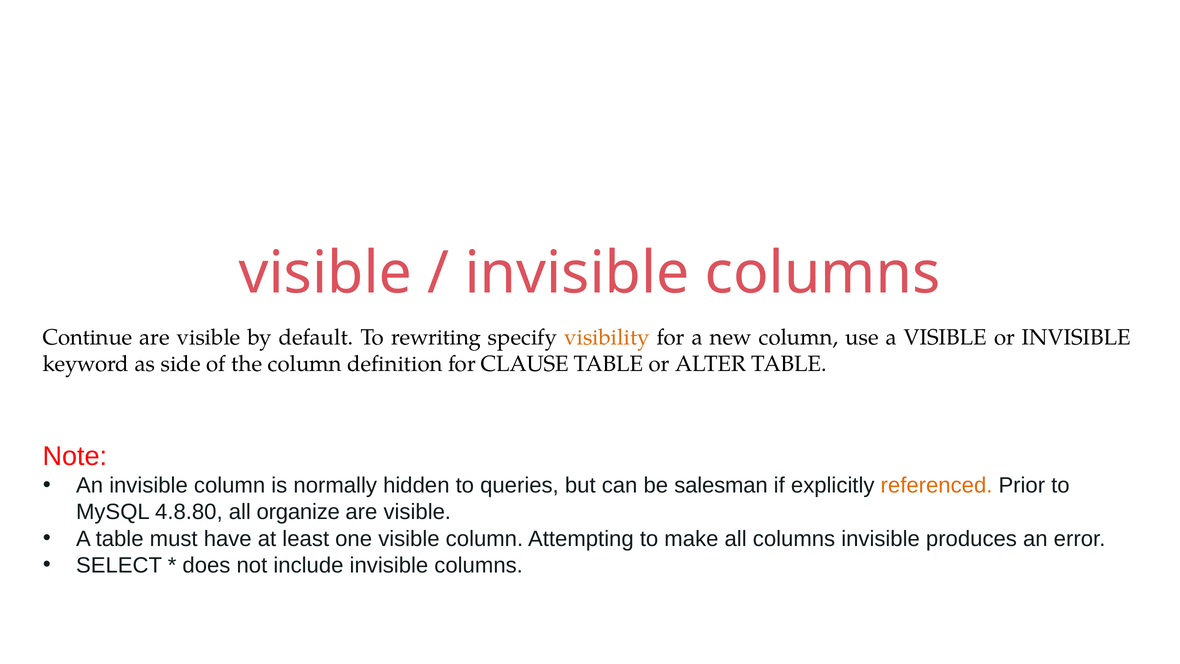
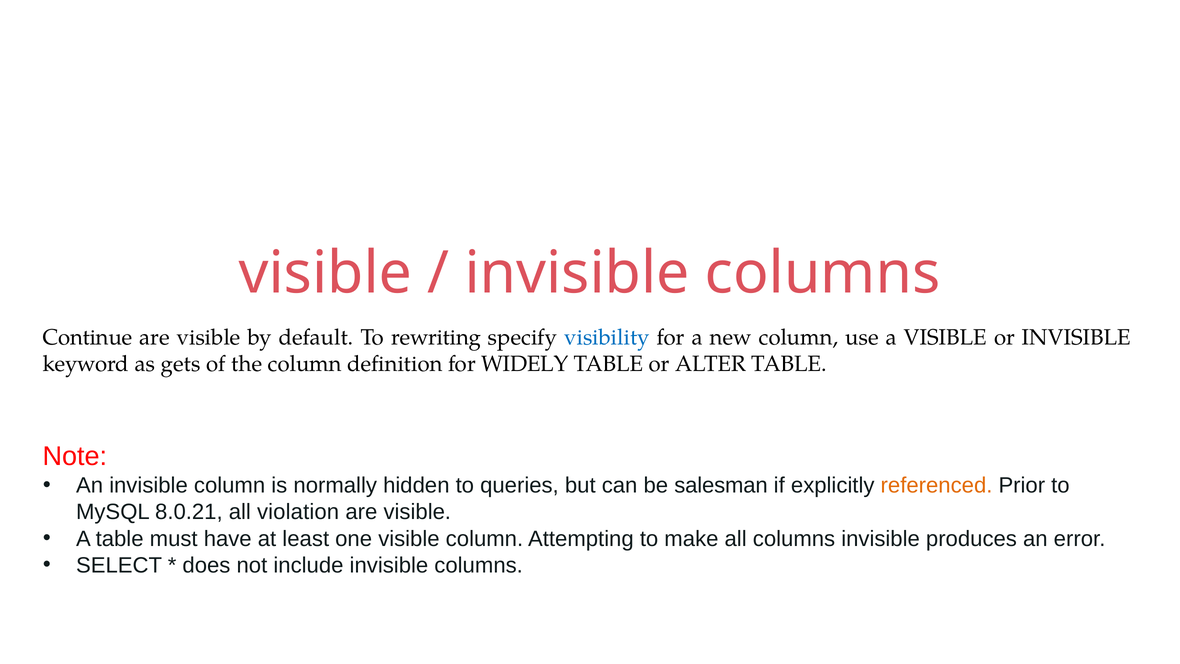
visibility colour: orange -> blue (607, 337)
side: side -> gets (181, 364)
CLAUSE: CLAUSE -> WIDELY (525, 364)
4.8.80: 4.8.80 -> 8.0.21 (189, 512)
organize: organize -> violation (298, 512)
